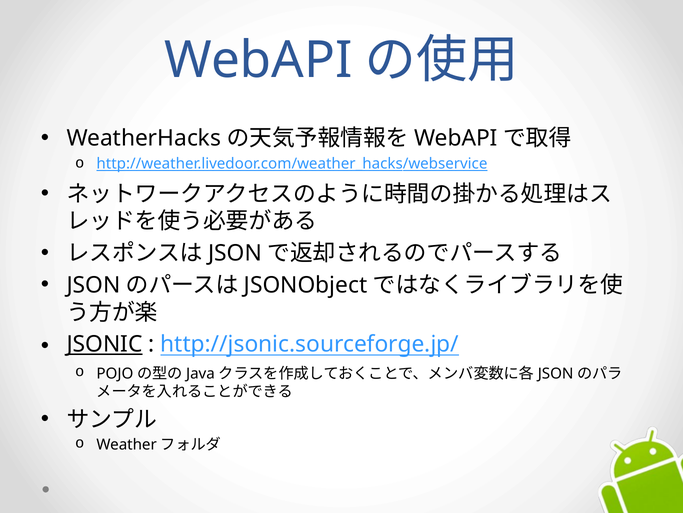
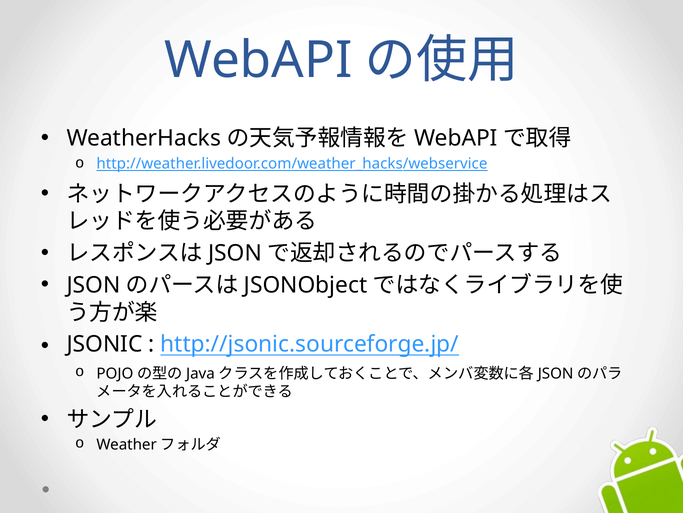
JSONIC underline: present -> none (105, 344)
